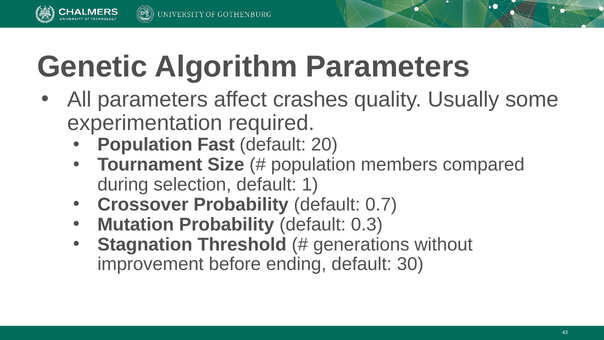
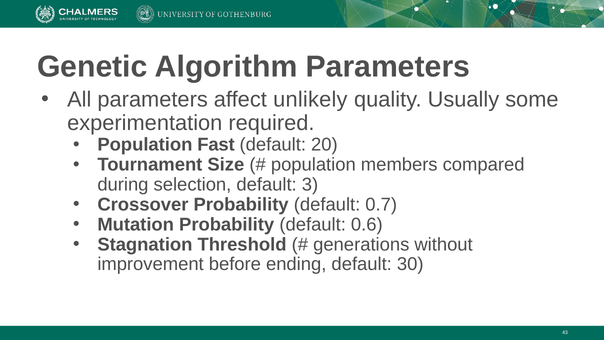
crashes: crashes -> unlikely (310, 99)
1: 1 -> 3 (310, 185)
0.3: 0.3 -> 0.6 (367, 224)
